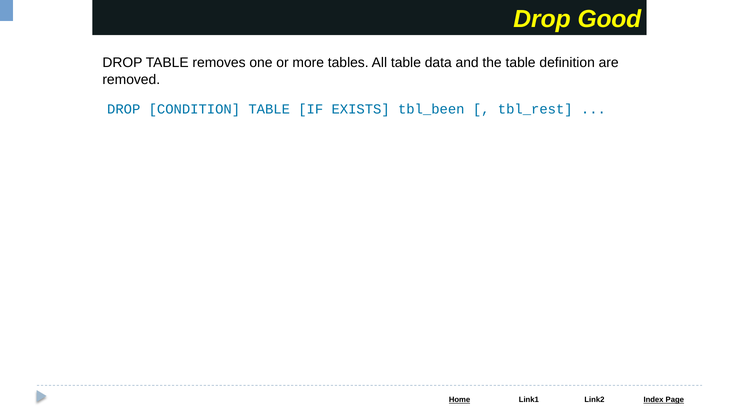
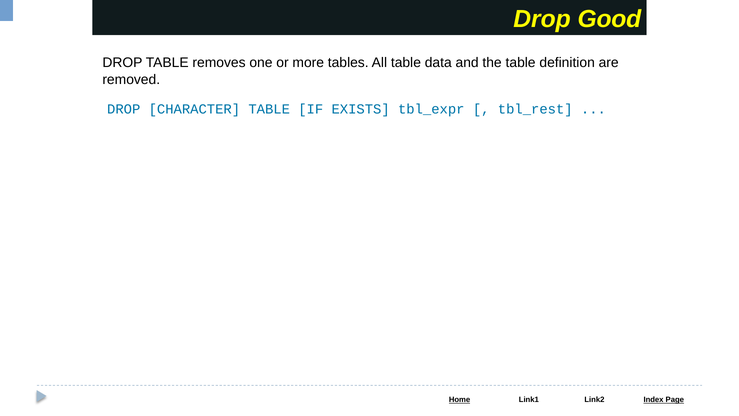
CONDITION: CONDITION -> CHARACTER (194, 109)
tbl_been: tbl_been -> tbl_expr (431, 109)
